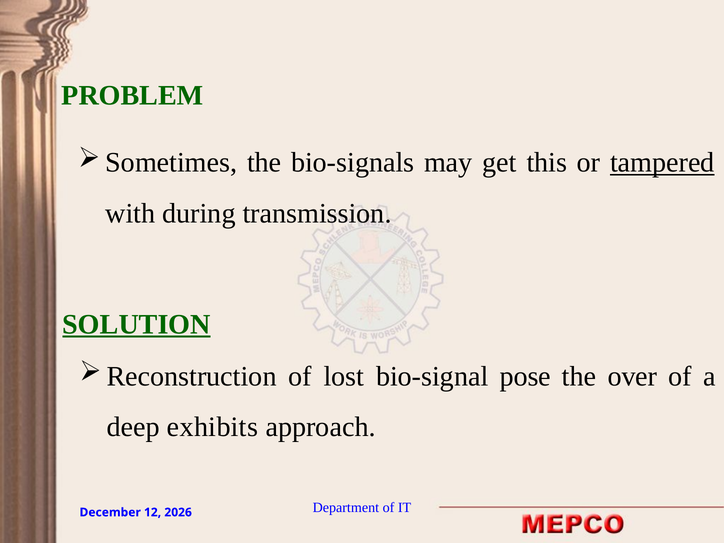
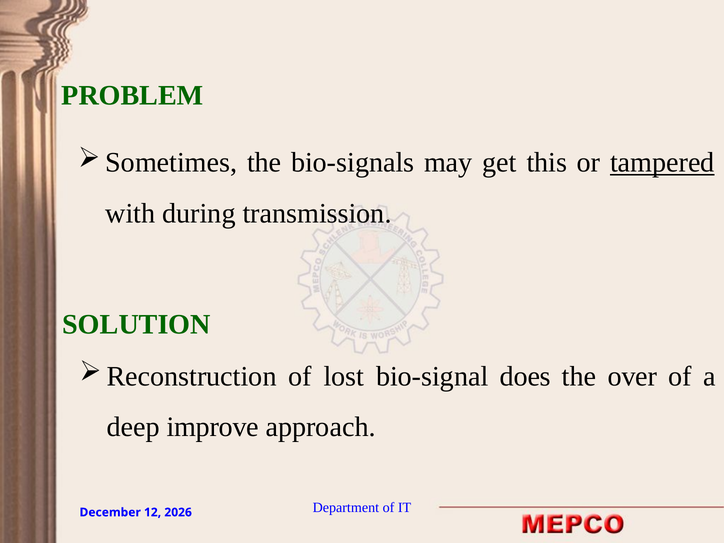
SOLUTION underline: present -> none (136, 324)
pose: pose -> does (525, 376)
exhibits: exhibits -> improve (213, 427)
